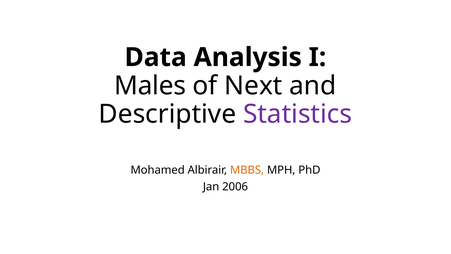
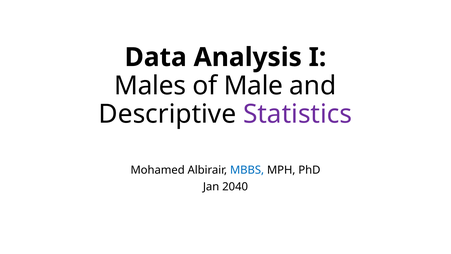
Next: Next -> Male (253, 86)
MBBS colour: orange -> blue (247, 170)
2006: 2006 -> 2040 (235, 187)
